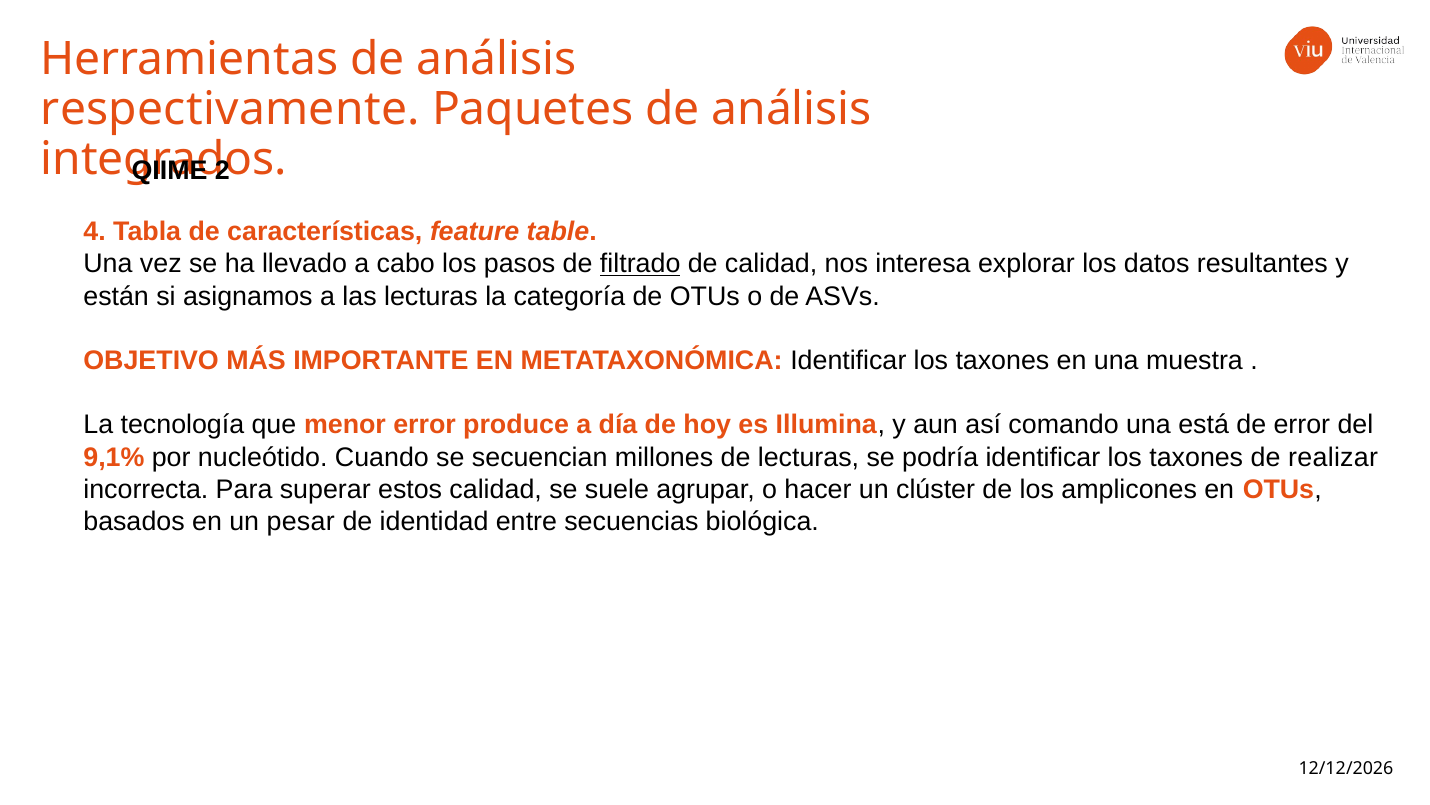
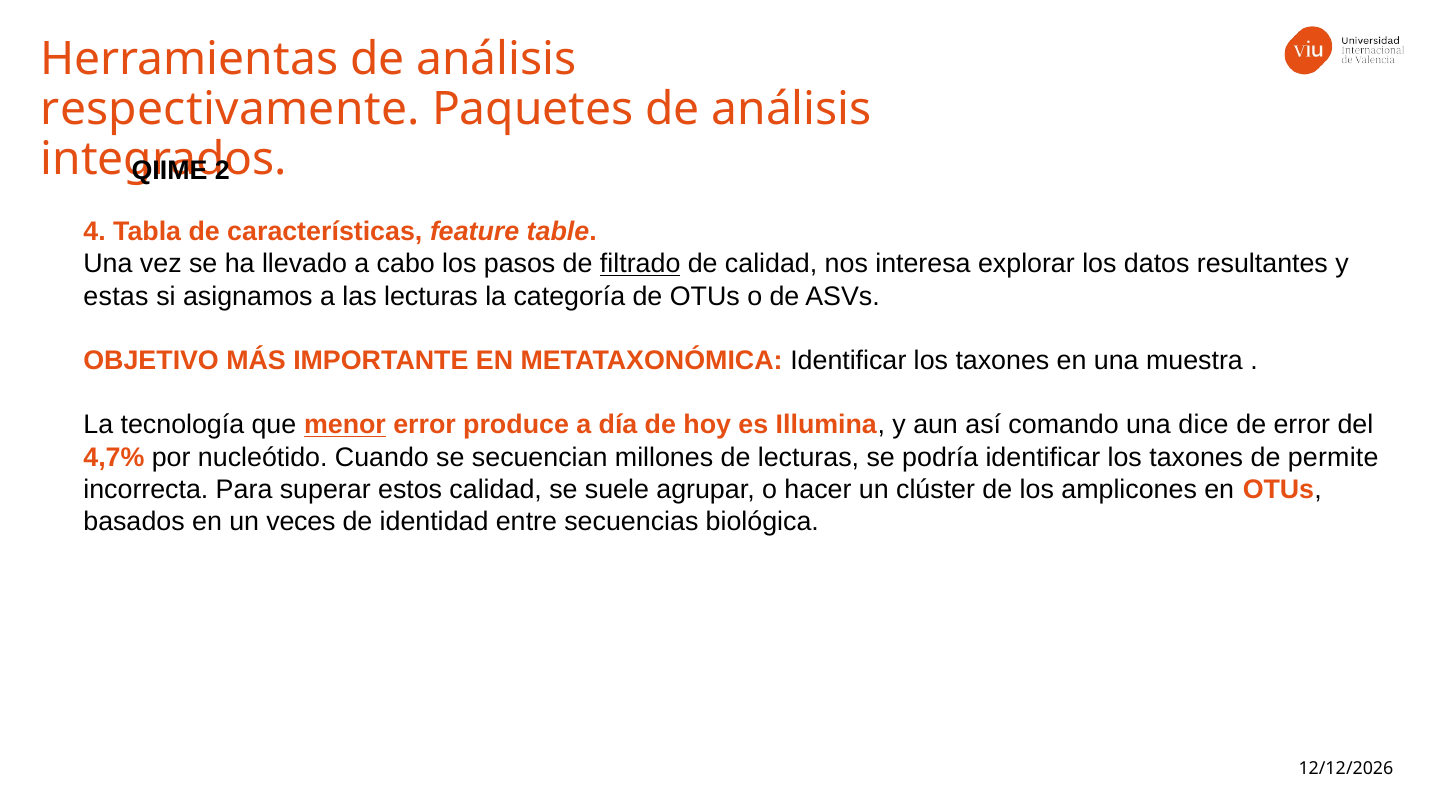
están: están -> estas (116, 296)
menor underline: none -> present (345, 425)
está: está -> dice (1203, 425)
9,1%: 9,1% -> 4,7% (114, 457)
realizar: realizar -> permite (1333, 457)
pesar: pesar -> veces (301, 521)
